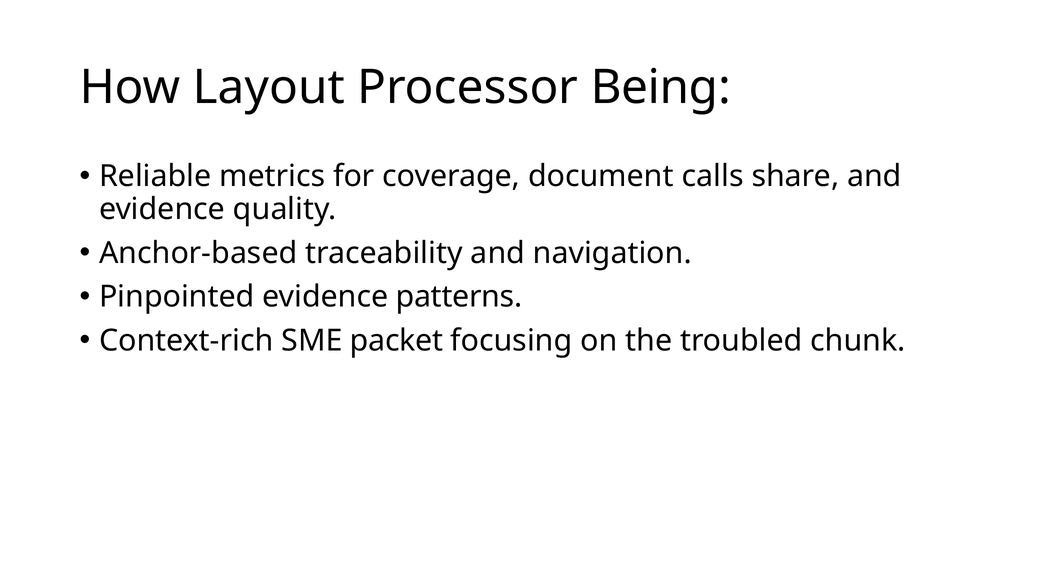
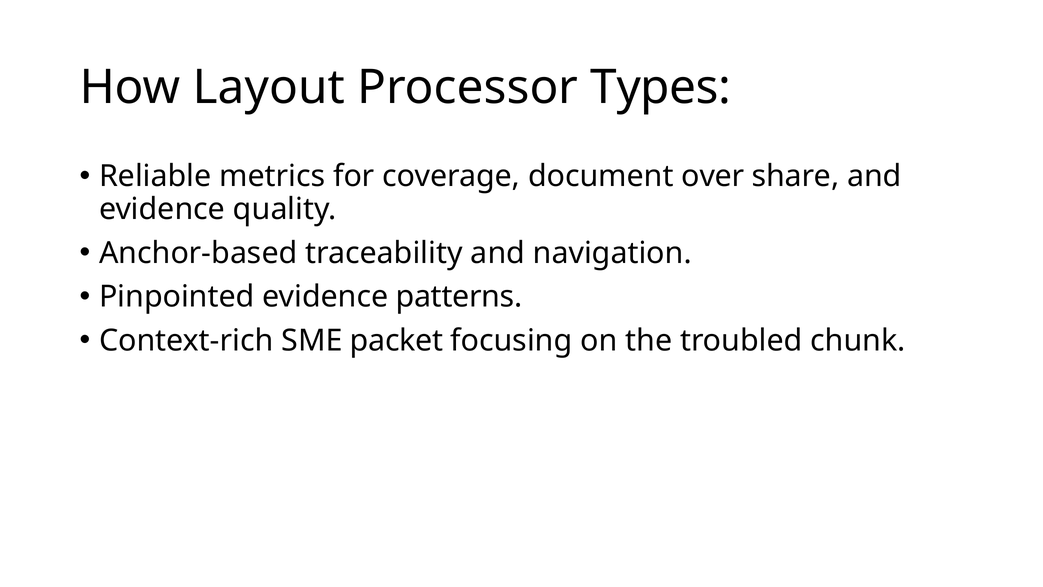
Being: Being -> Types (661, 88)
calls: calls -> over (713, 176)
